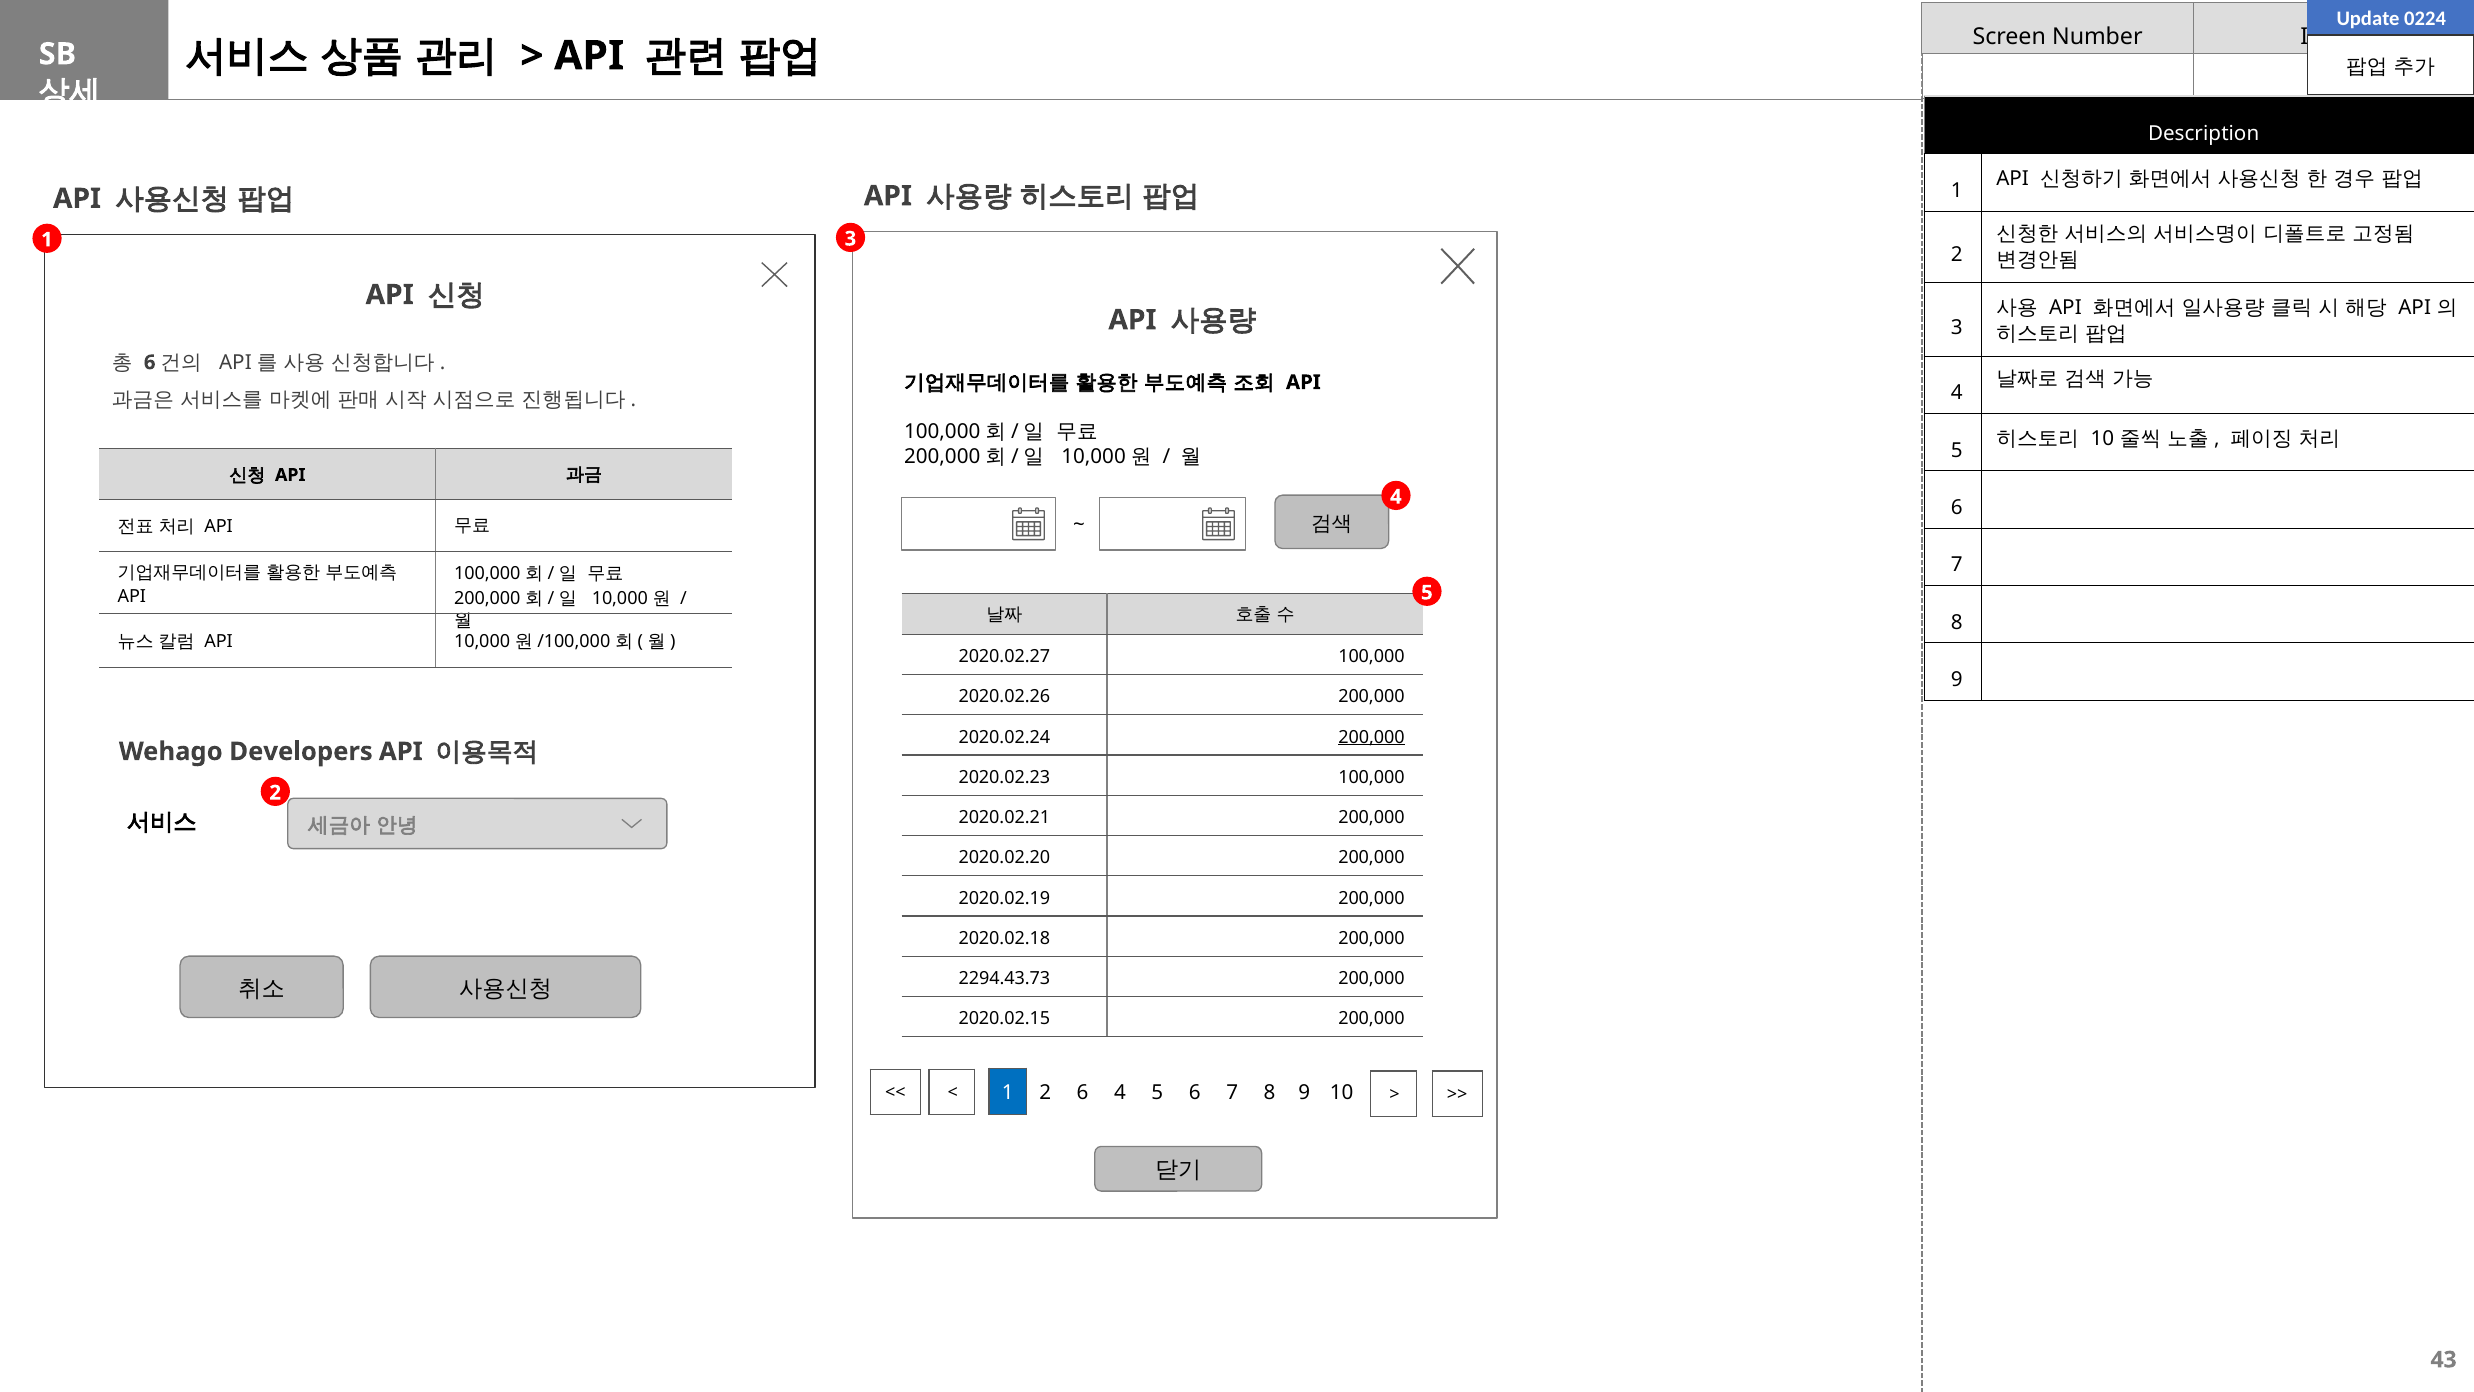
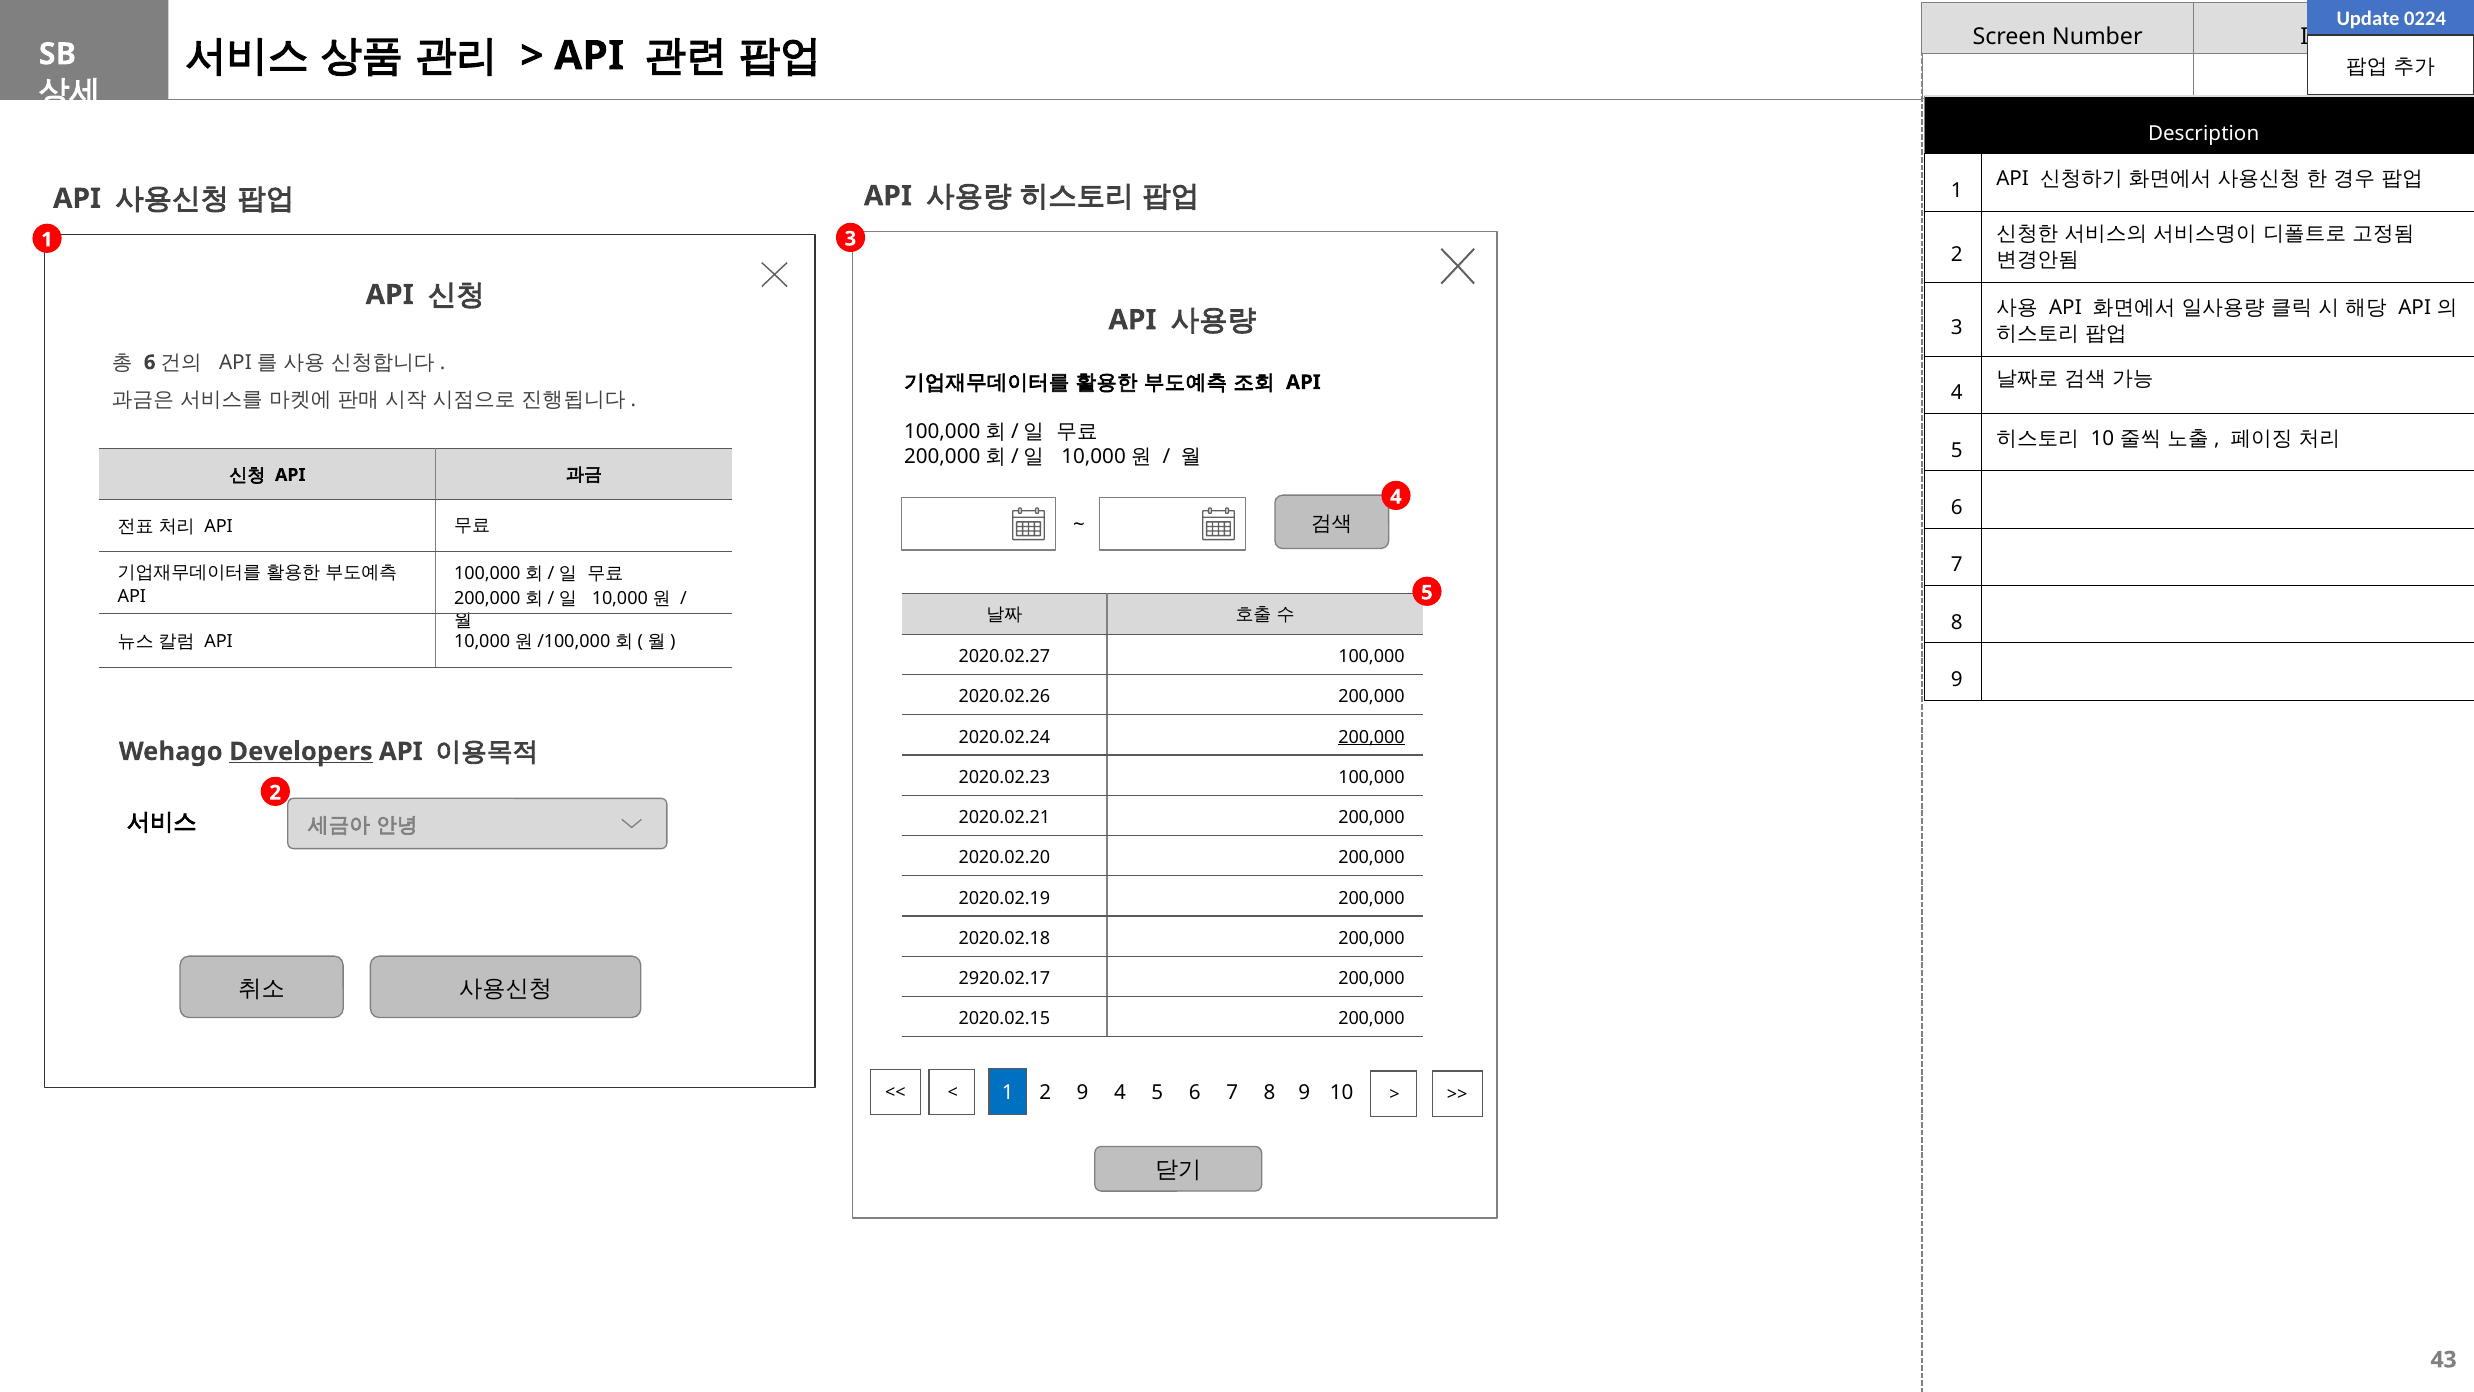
Developers underline: none -> present (301, 751)
2294.43.73: 2294.43.73 -> 2920.02.17 (1004, 978)
2 6: 6 -> 9 (1083, 1092)
